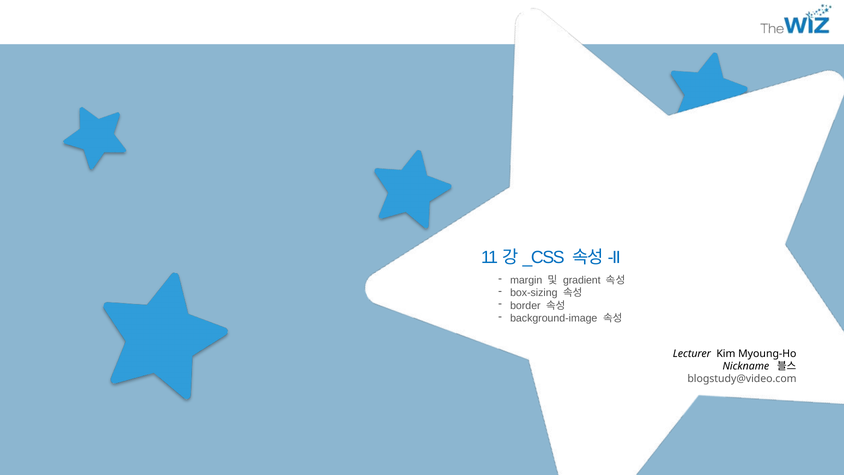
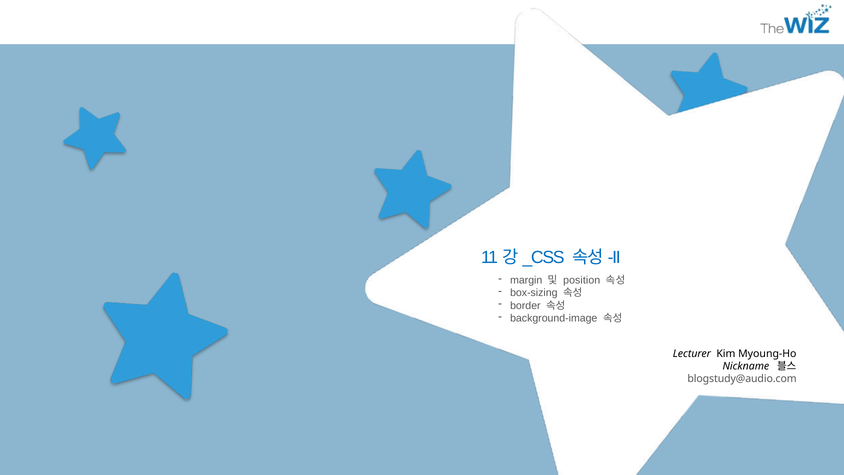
gradient: gradient -> position (582, 280)
blogstudy@video.com: blogstudy@video.com -> blogstudy@audio.com (742, 379)
